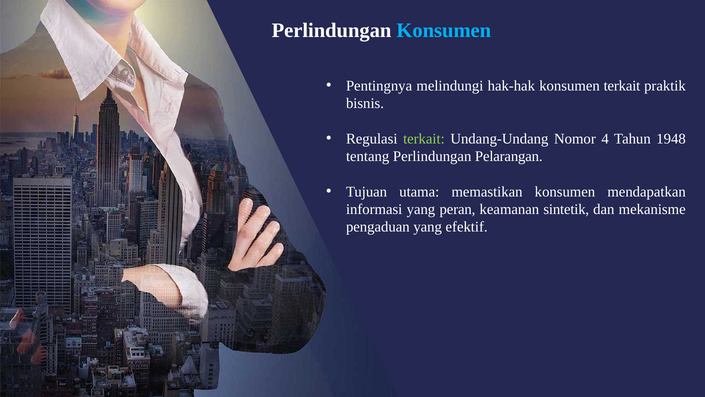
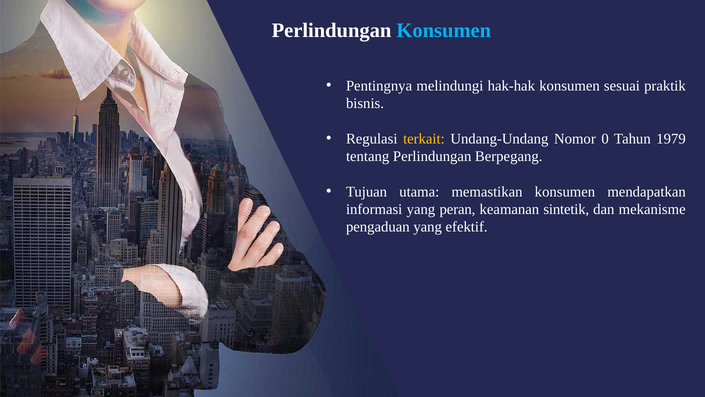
konsumen terkait: terkait -> sesuai (622, 86)
terkait colour: light green -> yellow (424, 139)
4: 4 -> 0 (605, 139)
1948: 1948 -> 1979 (671, 139)
Pelarangan: Pelarangan -> Berpegang (509, 156)
